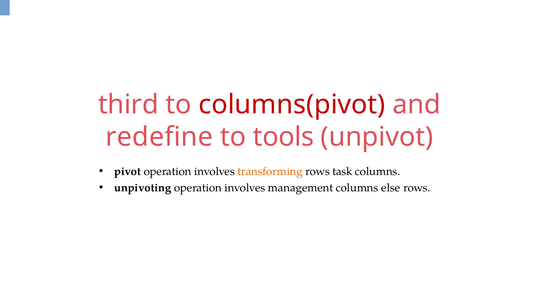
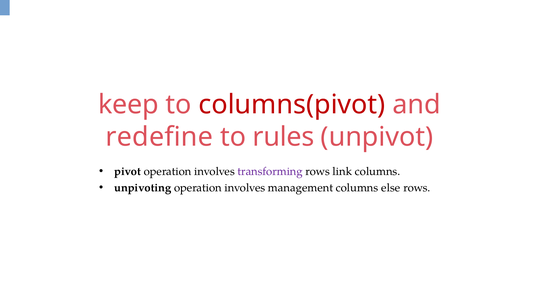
third: third -> keep (128, 105)
tools: tools -> rules (284, 137)
transforming colour: orange -> purple (270, 172)
task: task -> link (342, 172)
